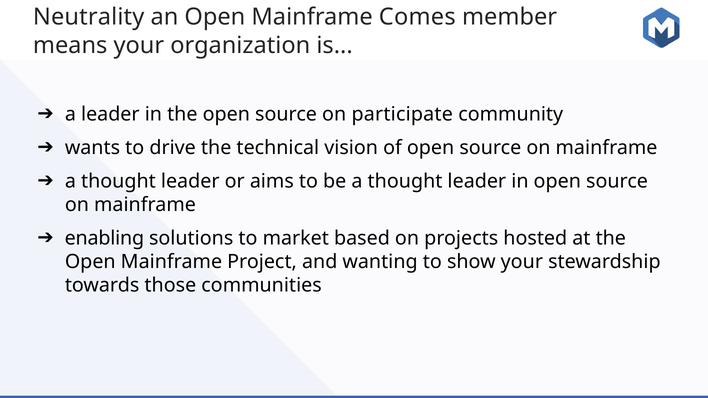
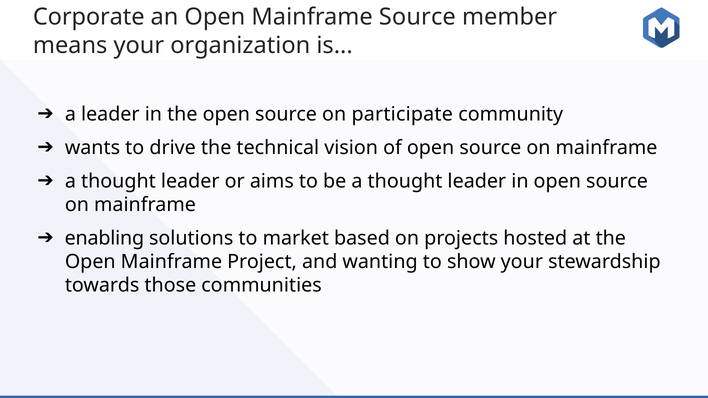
Neutrality: Neutrality -> Corporate (89, 17)
Mainframe Comes: Comes -> Source (417, 17)
